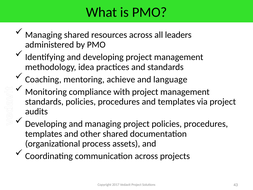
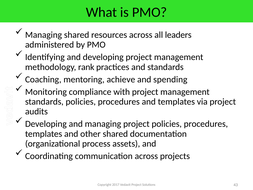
idea: idea -> rank (86, 67)
language: language -> spending (170, 79)
